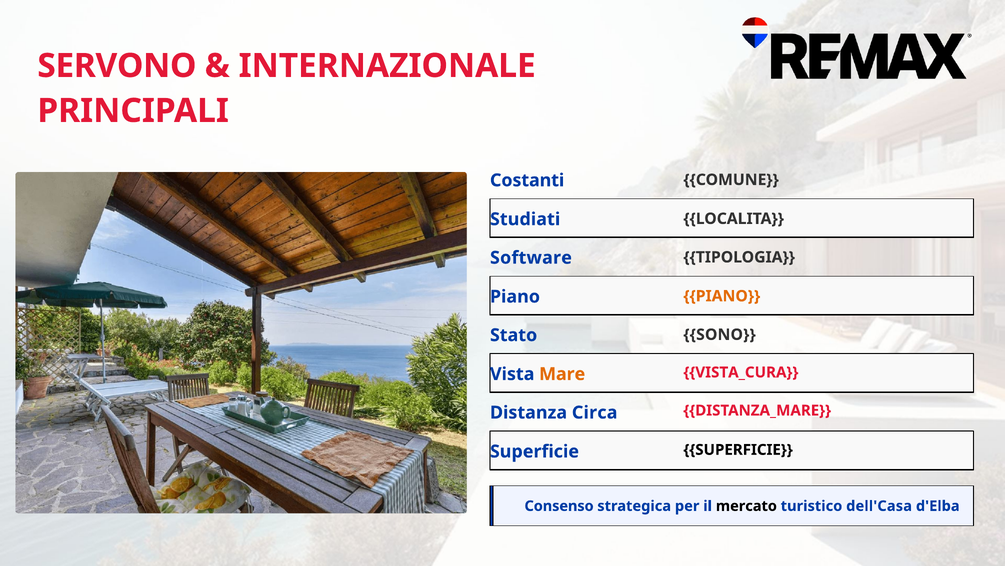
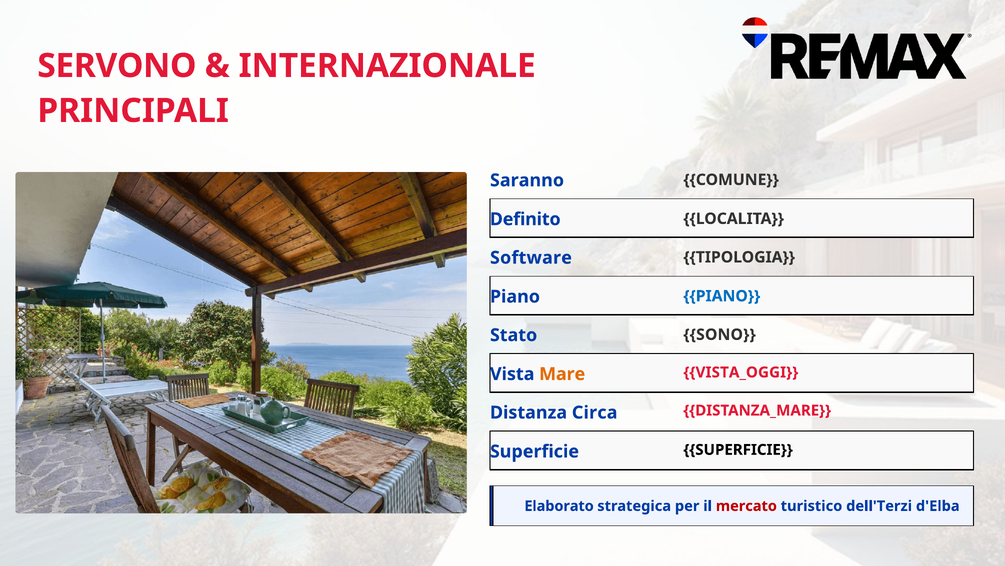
Costanti: Costanti -> Saranno (527, 180)
Studiati: Studiati -> Definito (525, 219)
PIANO colour: orange -> blue (722, 296)
VISTA_CURA: VISTA_CURA -> VISTA_OGGI (741, 372)
Consenso: Consenso -> Elaborato (559, 505)
mercato colour: black -> red (746, 505)
dell'Casa: dell'Casa -> dell'Terzi (879, 505)
